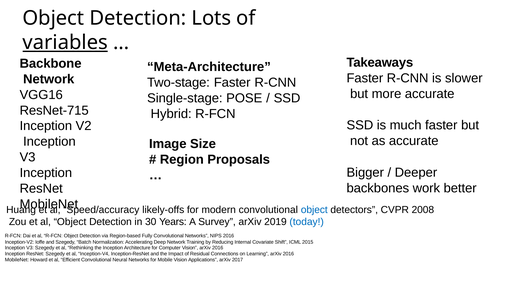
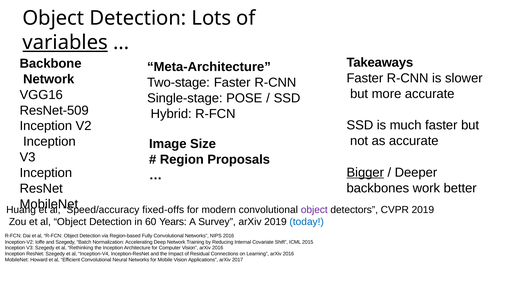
ResNet-715: ResNet-715 -> ResNet-509 (54, 110)
Bigger underline: none -> present (365, 173)
likely-offs: likely-offs -> fixed-offs (163, 210)
object colour: blue -> purple (314, 210)
CVPR 2008: 2008 -> 2019 (423, 210)
30: 30 -> 60 (151, 222)
